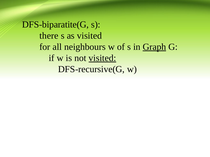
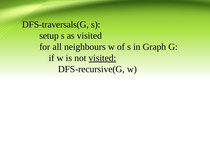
DFS-biparatite(G: DFS-biparatite(G -> DFS-traversals(G (55, 25)
there: there -> setup (49, 36)
Graph underline: present -> none (154, 47)
